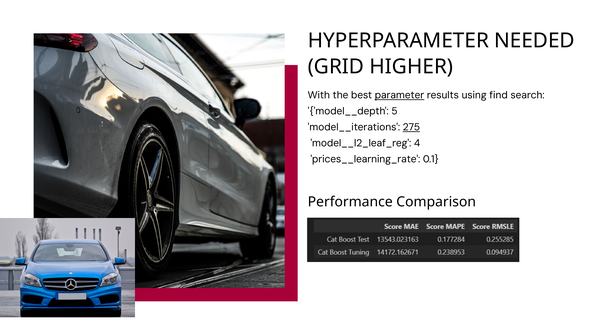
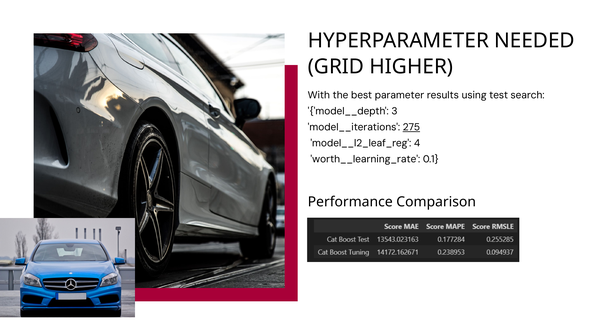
parameter underline: present -> none (399, 95)
find: find -> test (499, 95)
5: 5 -> 3 (394, 111)
prices__learning_rate: prices__learning_rate -> worth__learning_rate (365, 159)
